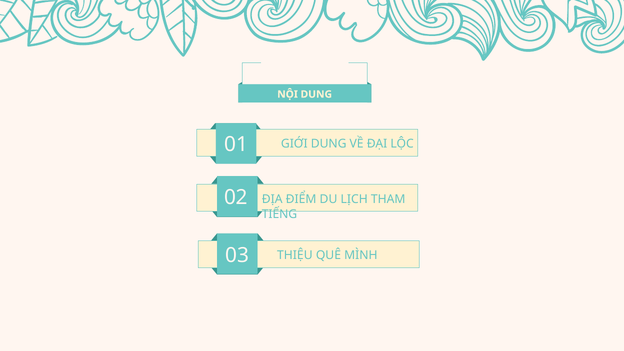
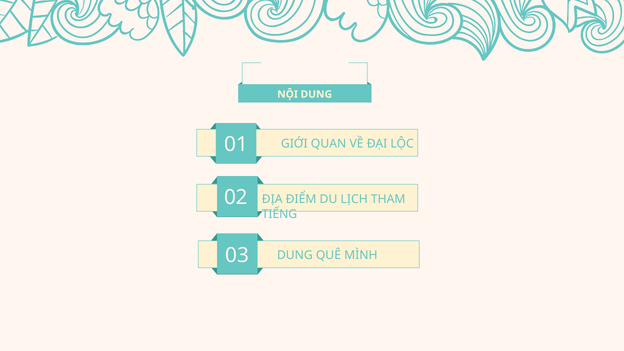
GIỚI DUNG: DUNG -> QUAN (329, 144)
THIỆU: THIỆU -> DUNG (295, 255)
